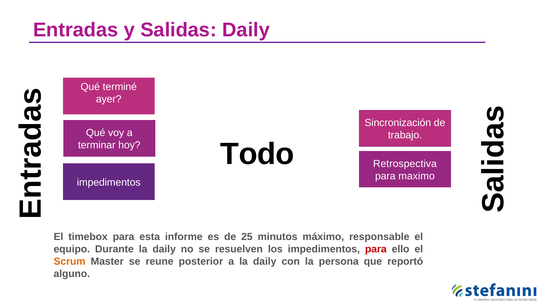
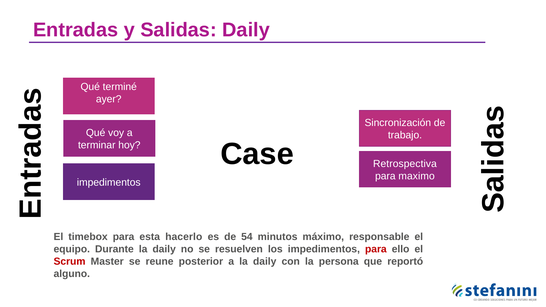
Todo: Todo -> Case (257, 154)
informe: informe -> hacerlo (184, 237)
25: 25 -> 54 (247, 237)
Scrum colour: orange -> red (70, 262)
